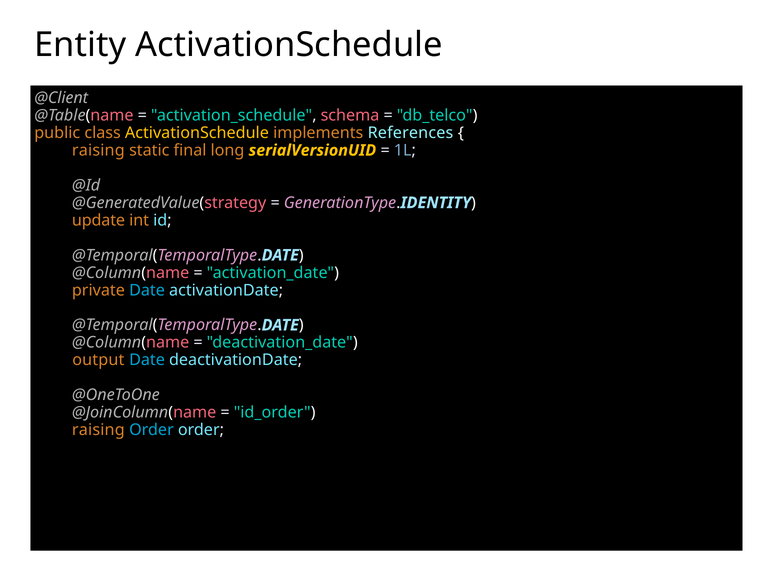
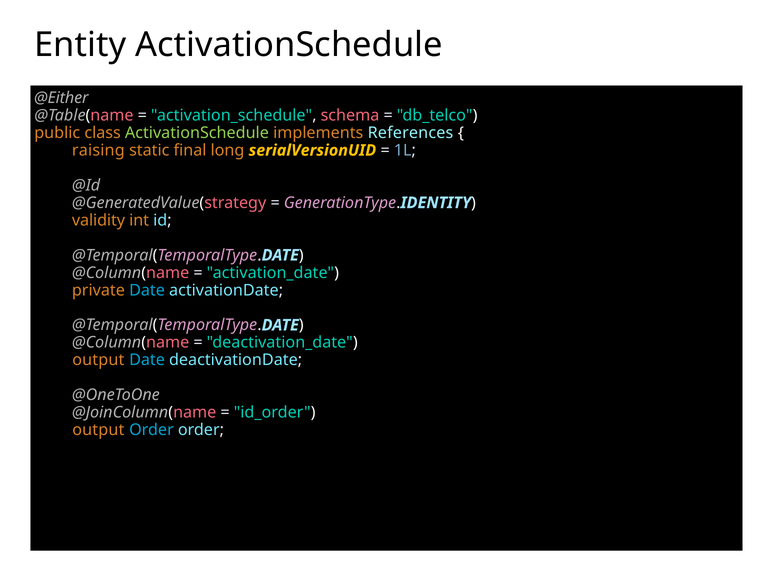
@Client: @Client -> @Either (61, 98)
ActivationSchedule colour: yellow -> light green (197, 133)
update: update -> validity (98, 220)
raising: raising -> output (98, 430)
